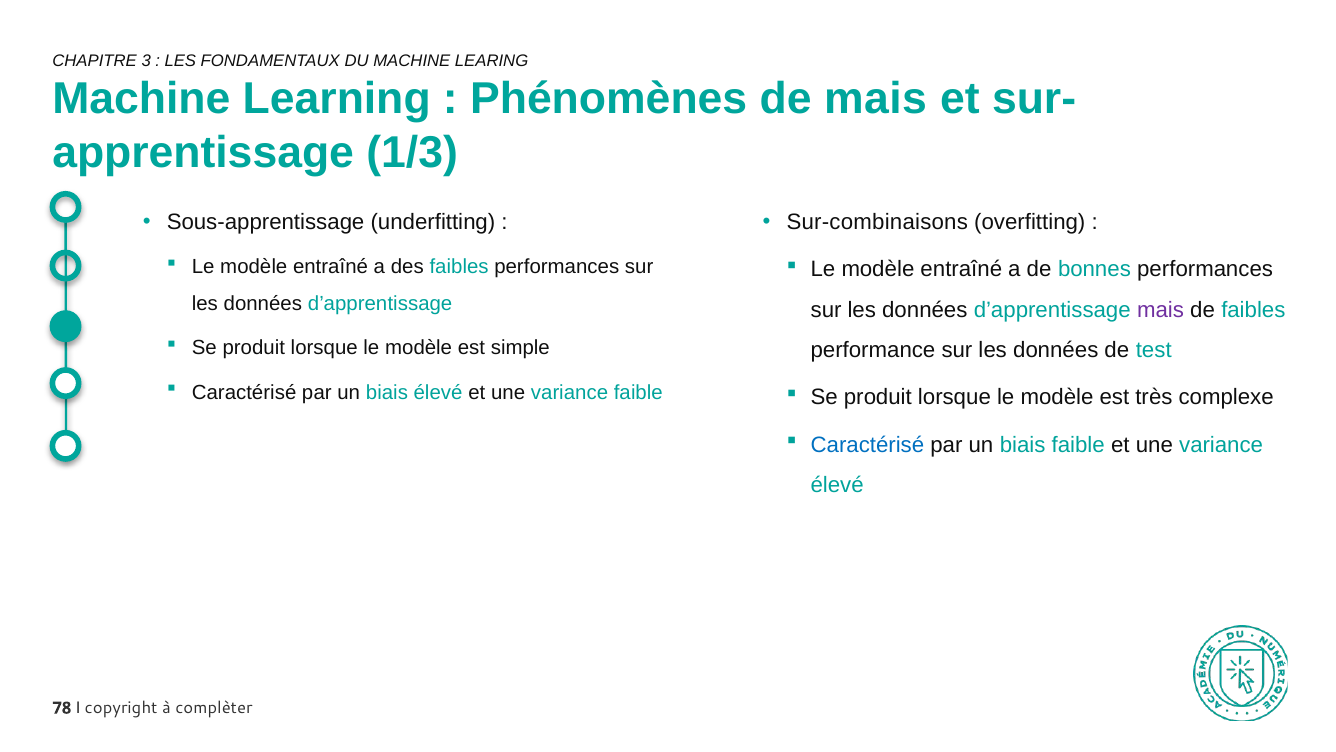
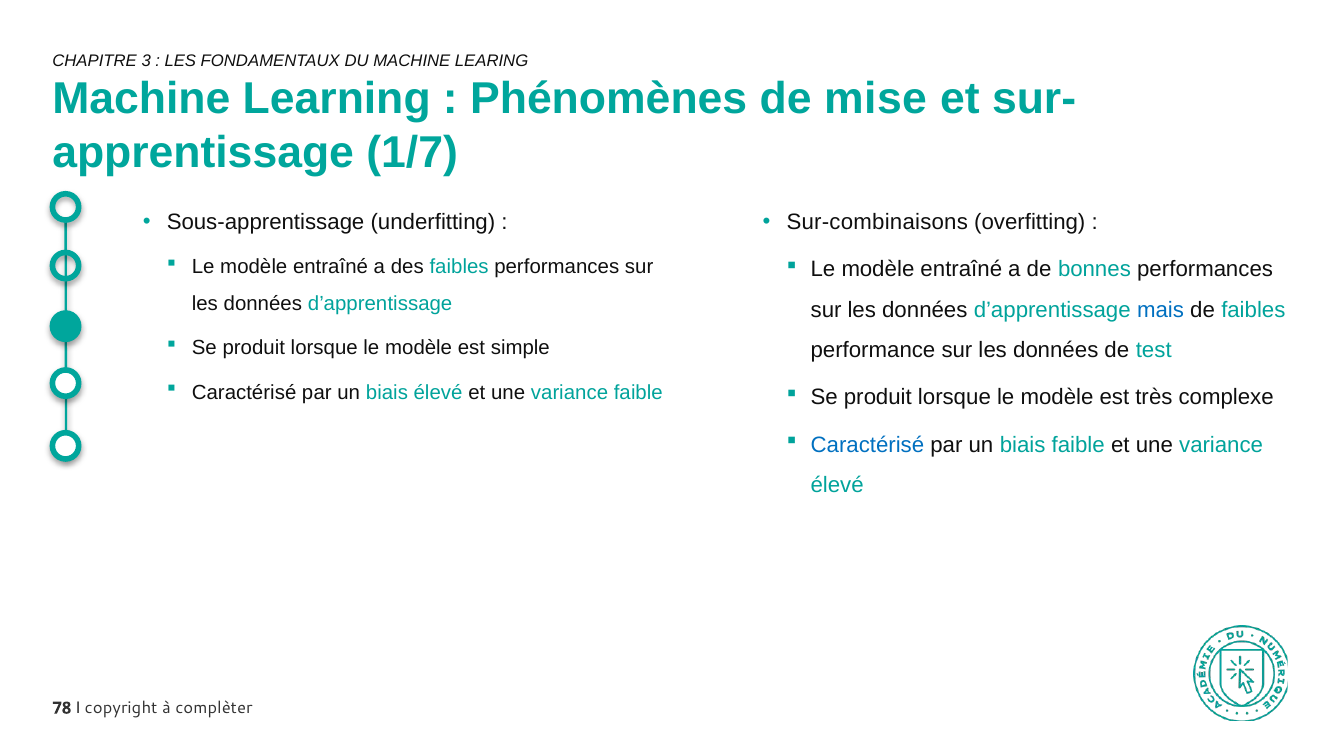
de mais: mais -> mise (876, 99)
1/3: 1/3 -> 1/7 (412, 153)
mais colour: purple -> blue (1161, 309)
